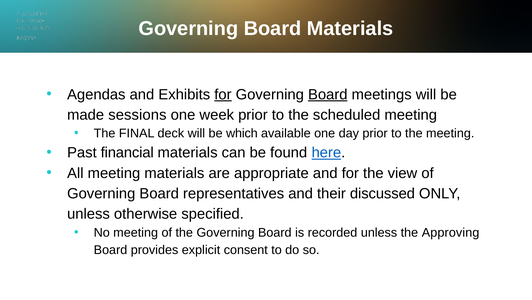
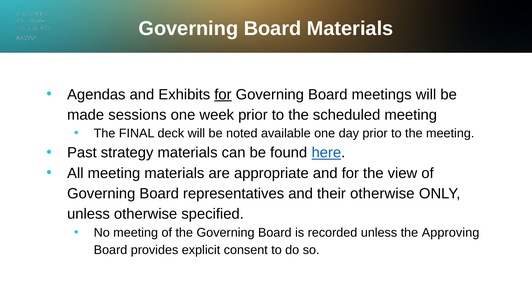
Board underline: present -> none (328, 94)
which: which -> noted (242, 133)
financial: financial -> strategy (127, 152)
their discussed: discussed -> otherwise (382, 193)
